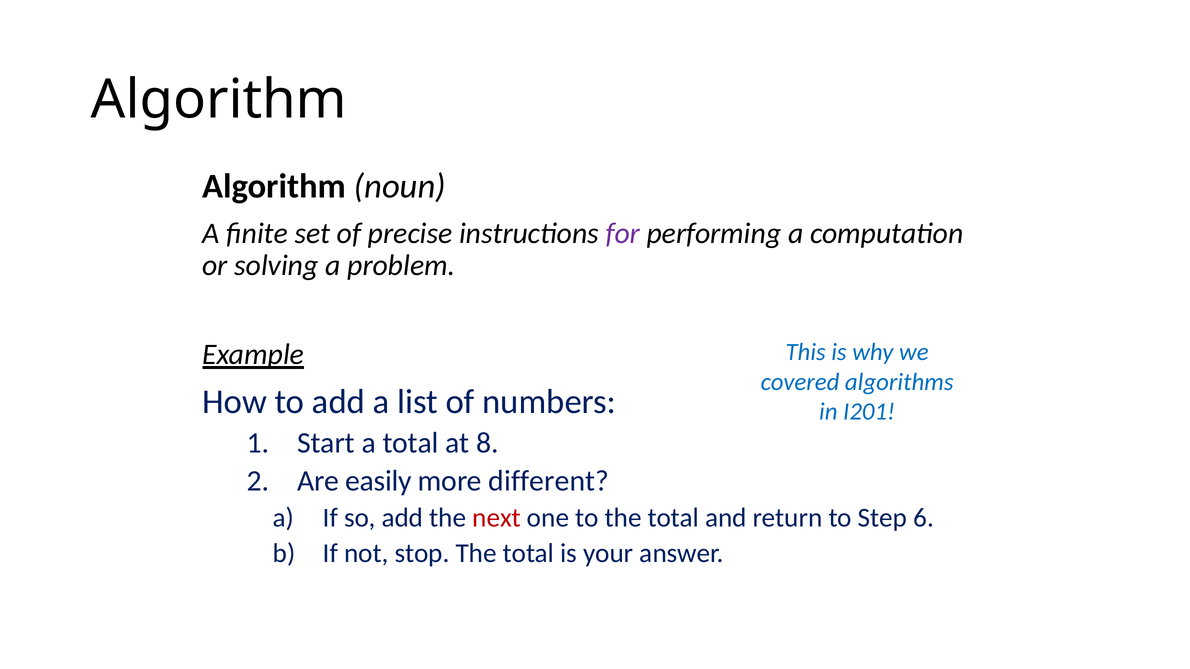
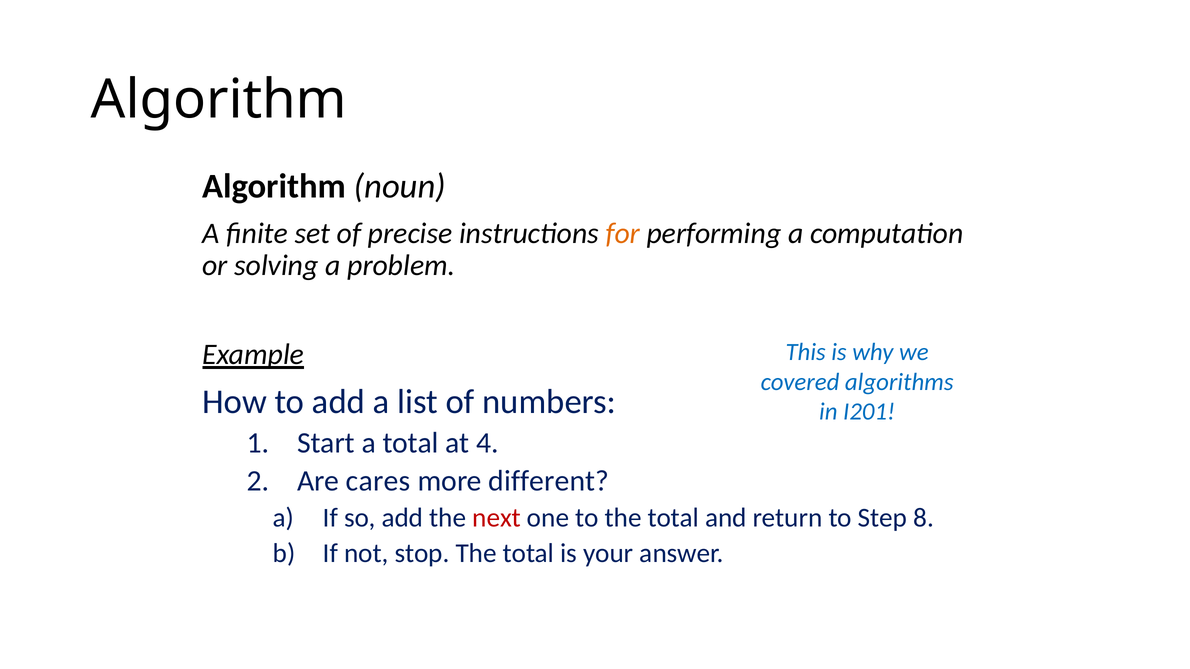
for colour: purple -> orange (623, 234)
8: 8 -> 4 (487, 443)
easily: easily -> cares (378, 481)
6: 6 -> 8 (924, 518)
